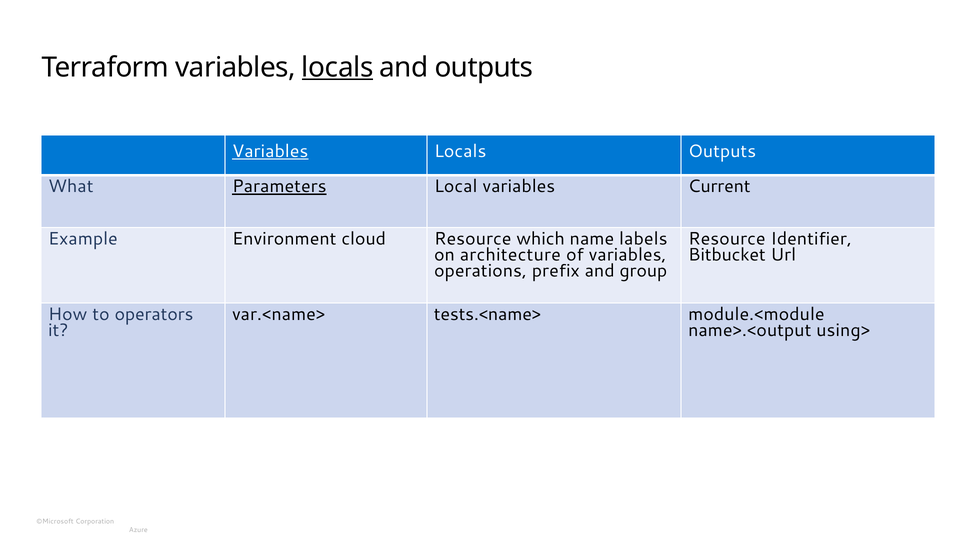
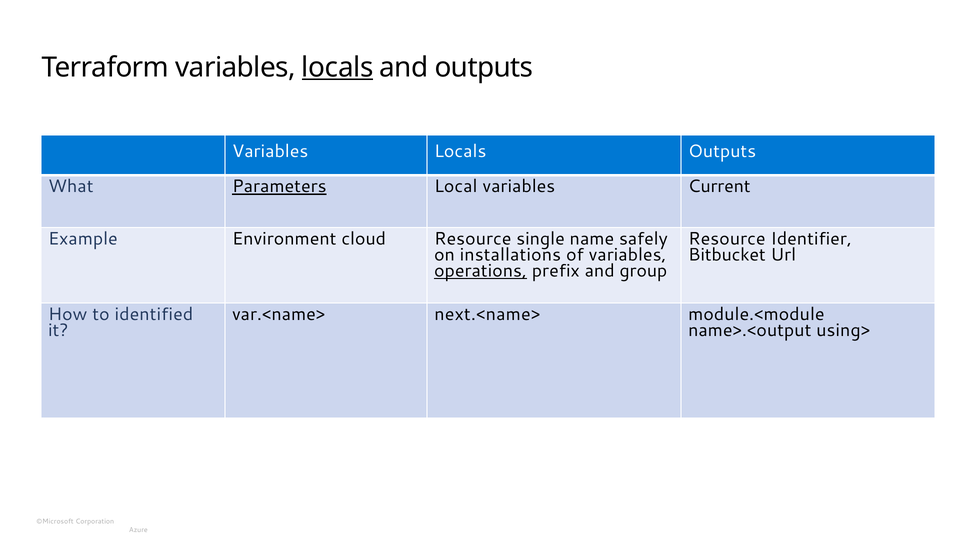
Variables underline: present -> none (270, 151)
which: which -> single (541, 239)
labels: labels -> safely (643, 239)
architecture: architecture -> installations (510, 255)
operations underline: none -> present (480, 271)
operators: operators -> identified (154, 315)
tests.<name>: tests.<name> -> next.<name> (487, 315)
